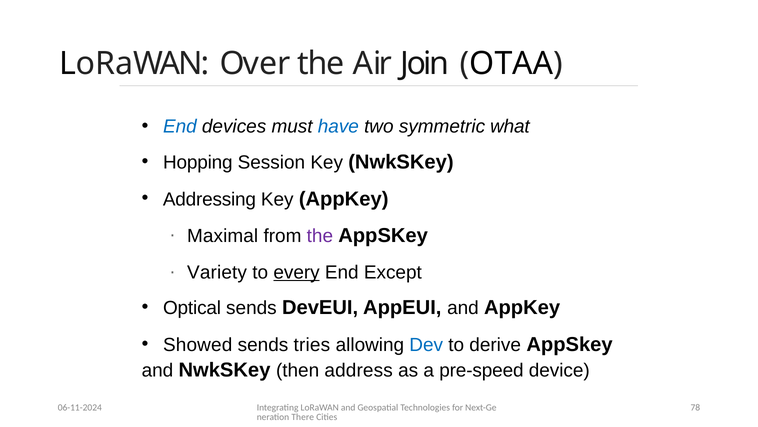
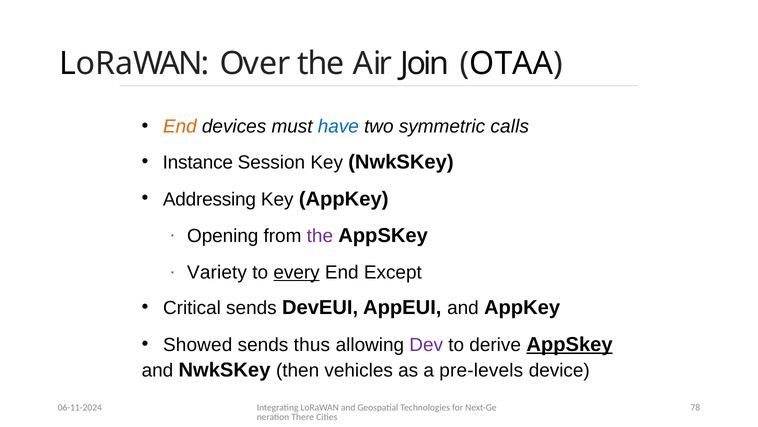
End colour: blue -> orange (180, 126)
what: what -> calls (510, 126)
Hopping: Hopping -> Instance (198, 162)
Maximal: Maximal -> Opening (223, 236)
Optical: Optical -> Critical (192, 308)
tries: tries -> thus (312, 344)
Dev colour: blue -> purple (426, 344)
AppSkey underline: none -> present (570, 344)
address: address -> vehicles (359, 370)
pre-speed: pre-speed -> pre-levels (481, 370)
